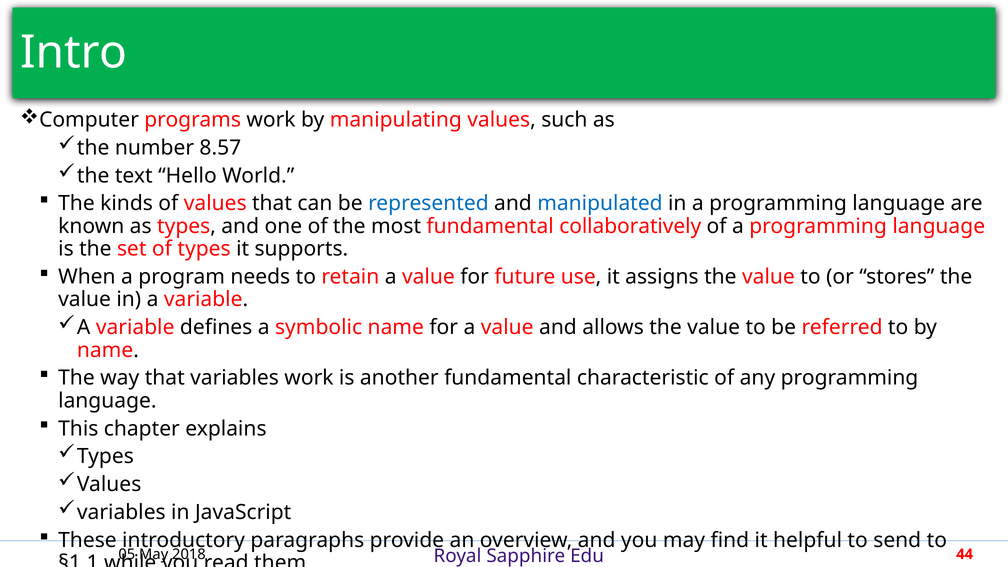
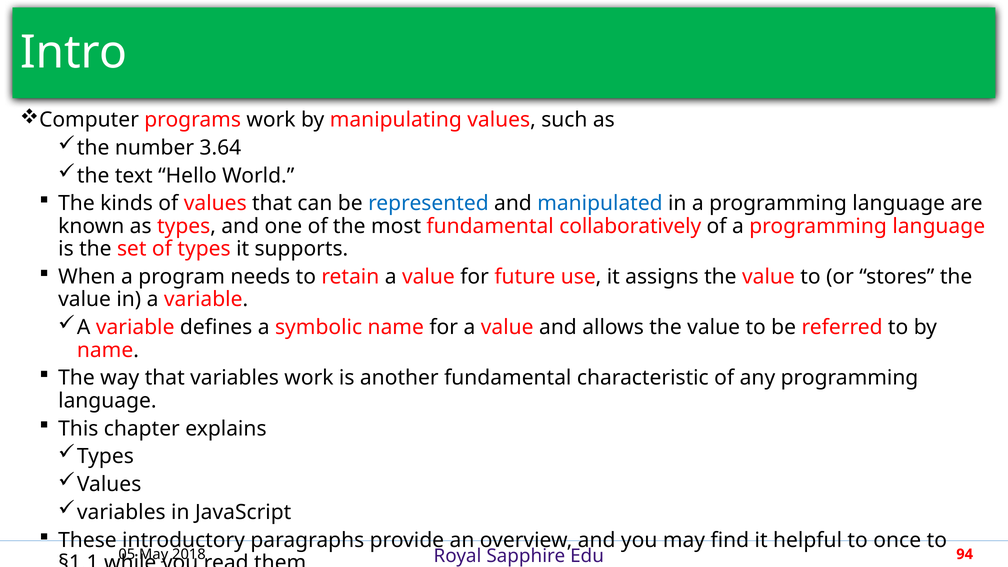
8.57: 8.57 -> 3.64 (220, 148)
send: send -> once (897, 540)
44: 44 -> 94 (965, 554)
